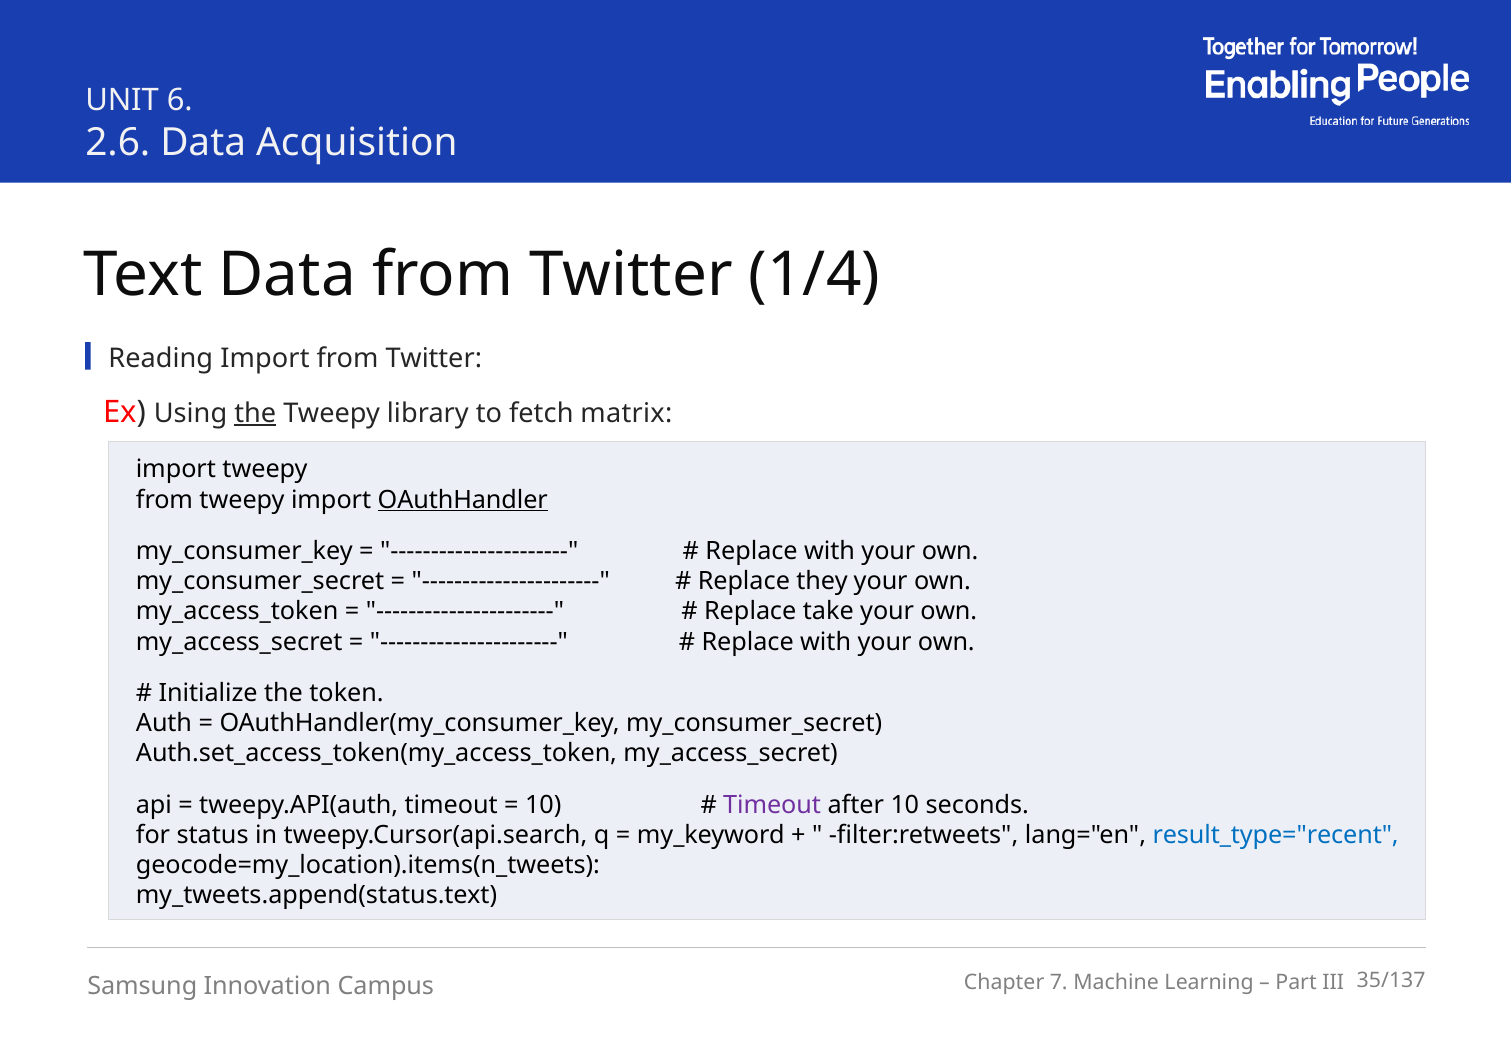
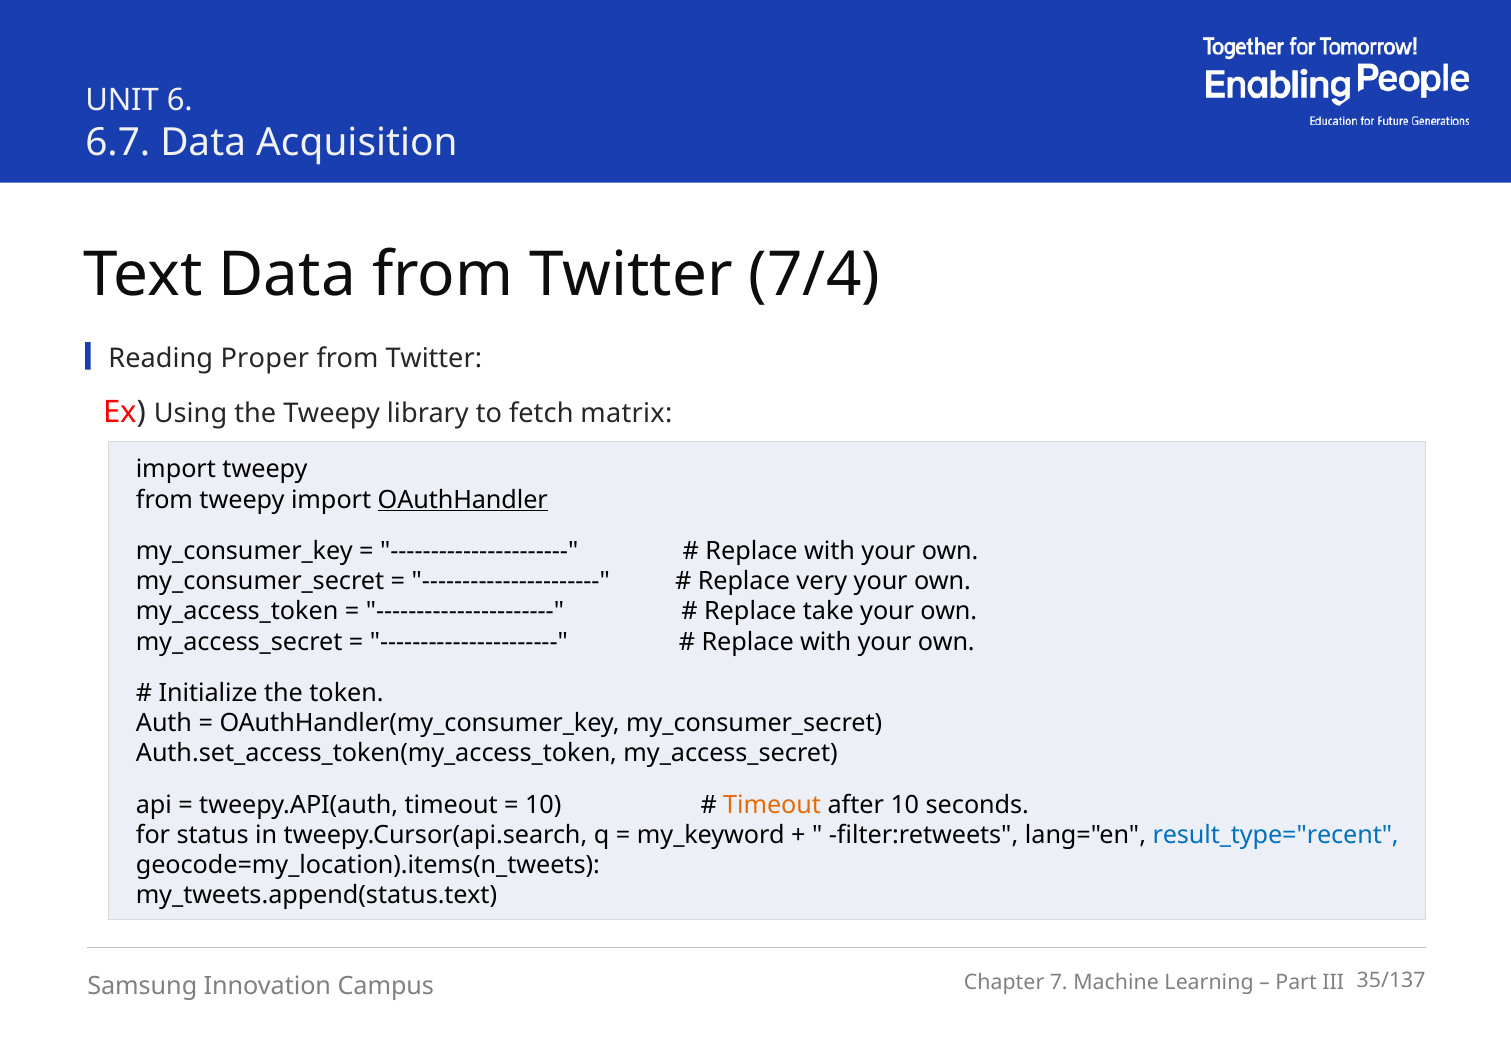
2.6: 2.6 -> 6.7 (118, 143)
1/4: 1/4 -> 7/4 (814, 275)
Reading Import: Import -> Proper (265, 359)
the underline: present -> none (255, 414)
they: they -> very (822, 582)
Timeout colour: purple -> orange (772, 805)
